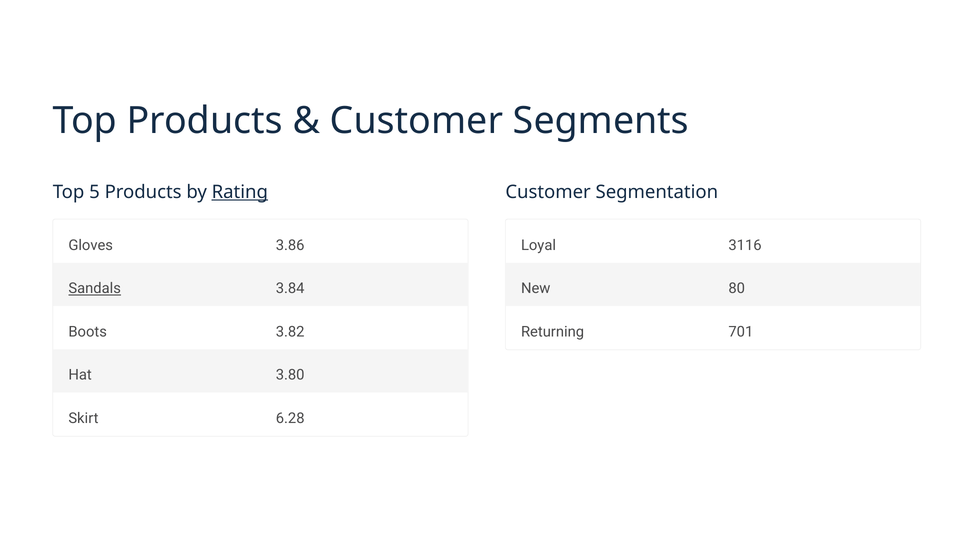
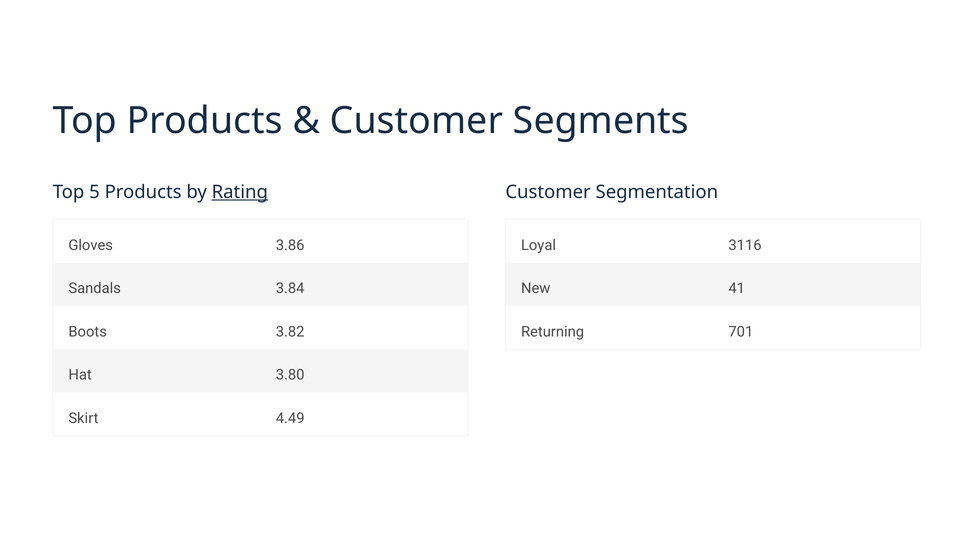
Sandals underline: present -> none (95, 289)
80: 80 -> 41 (737, 289)
6.28: 6.28 -> 4.49 (290, 419)
